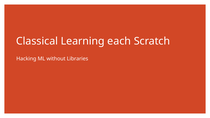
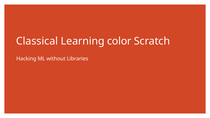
each: each -> color (119, 41)
